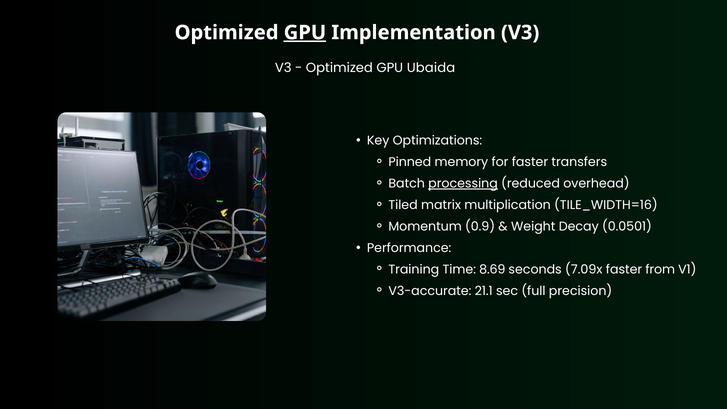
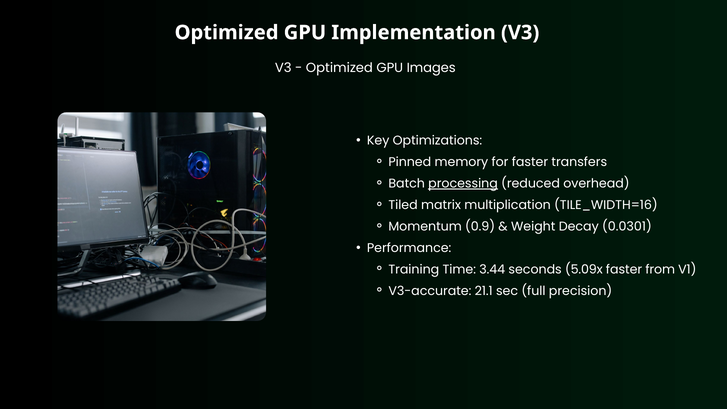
GPU underline: present -> none (305, 33)
Ubaida: Ubaida -> Images (431, 68)
0.0501: 0.0501 -> 0.0301 (627, 227)
8.69: 8.69 -> 3.44 (492, 269)
7.09x: 7.09x -> 5.09x (584, 269)
